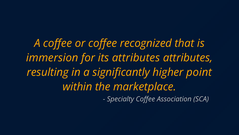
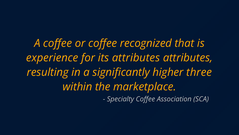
immersion: immersion -> experience (52, 58)
point: point -> three (199, 72)
